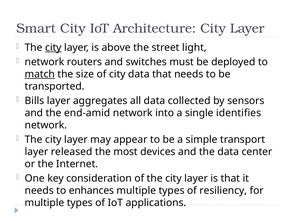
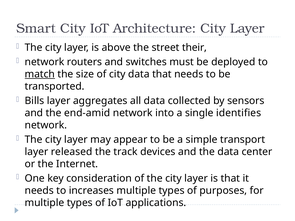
city underline: present -> none (53, 48)
light: light -> their (194, 48)
most: most -> track (126, 152)
enhances: enhances -> increases (91, 191)
resiliency: resiliency -> purposes (223, 191)
